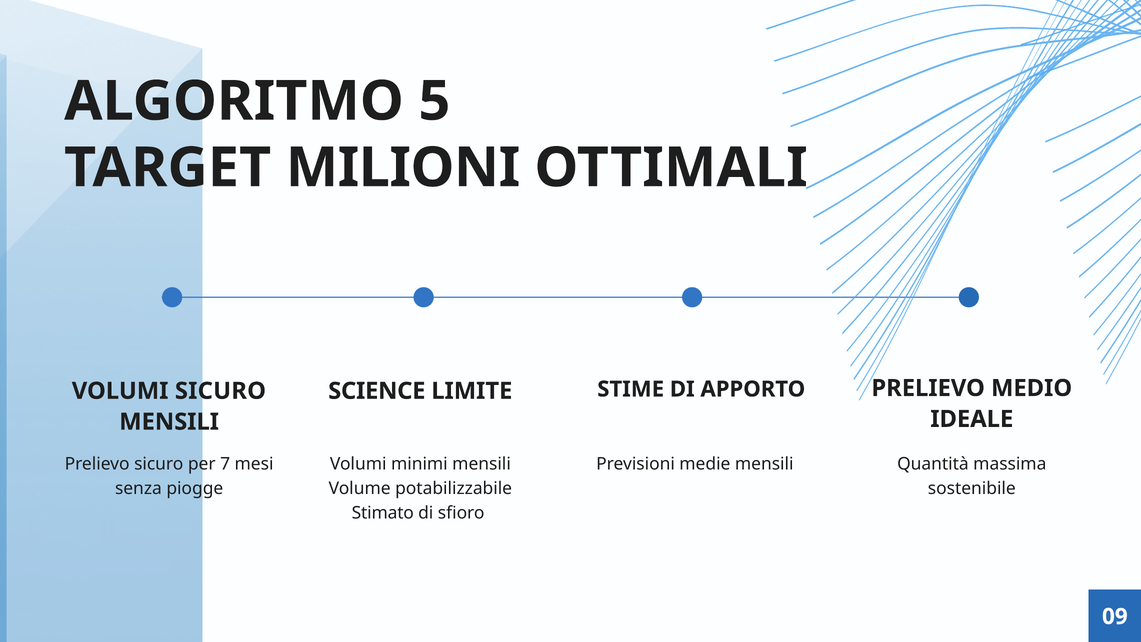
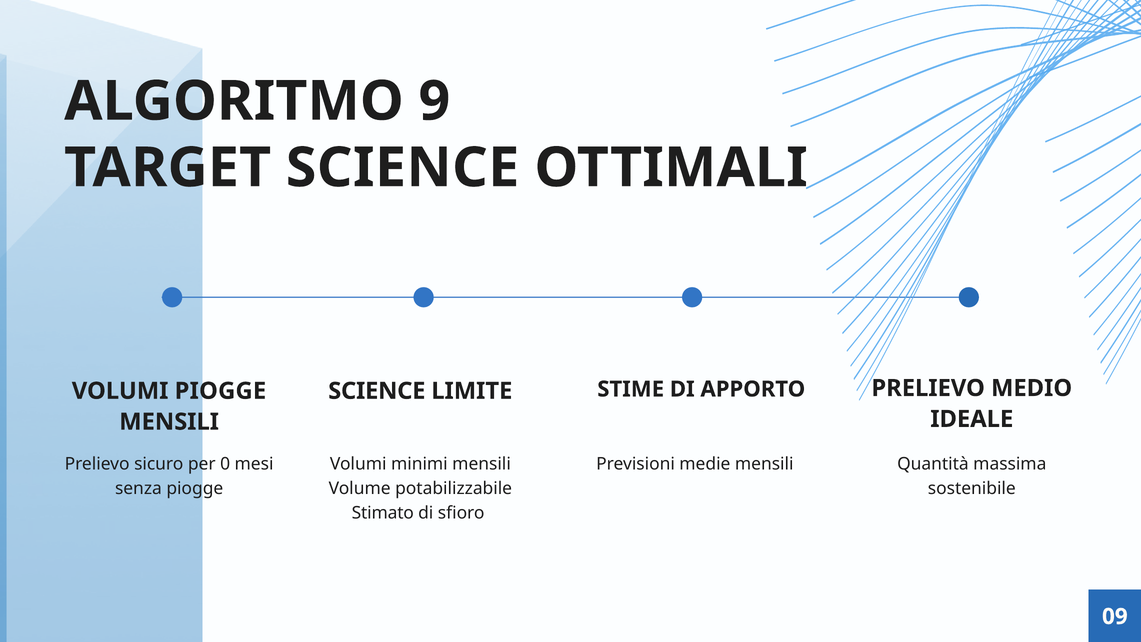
5: 5 -> 9 (434, 101)
TARGET MILIONI: MILIONI -> SCIENCE (403, 168)
VOLUMI SICURO: SICURO -> PIOGGE (220, 391)
7: 7 -> 0 (225, 464)
